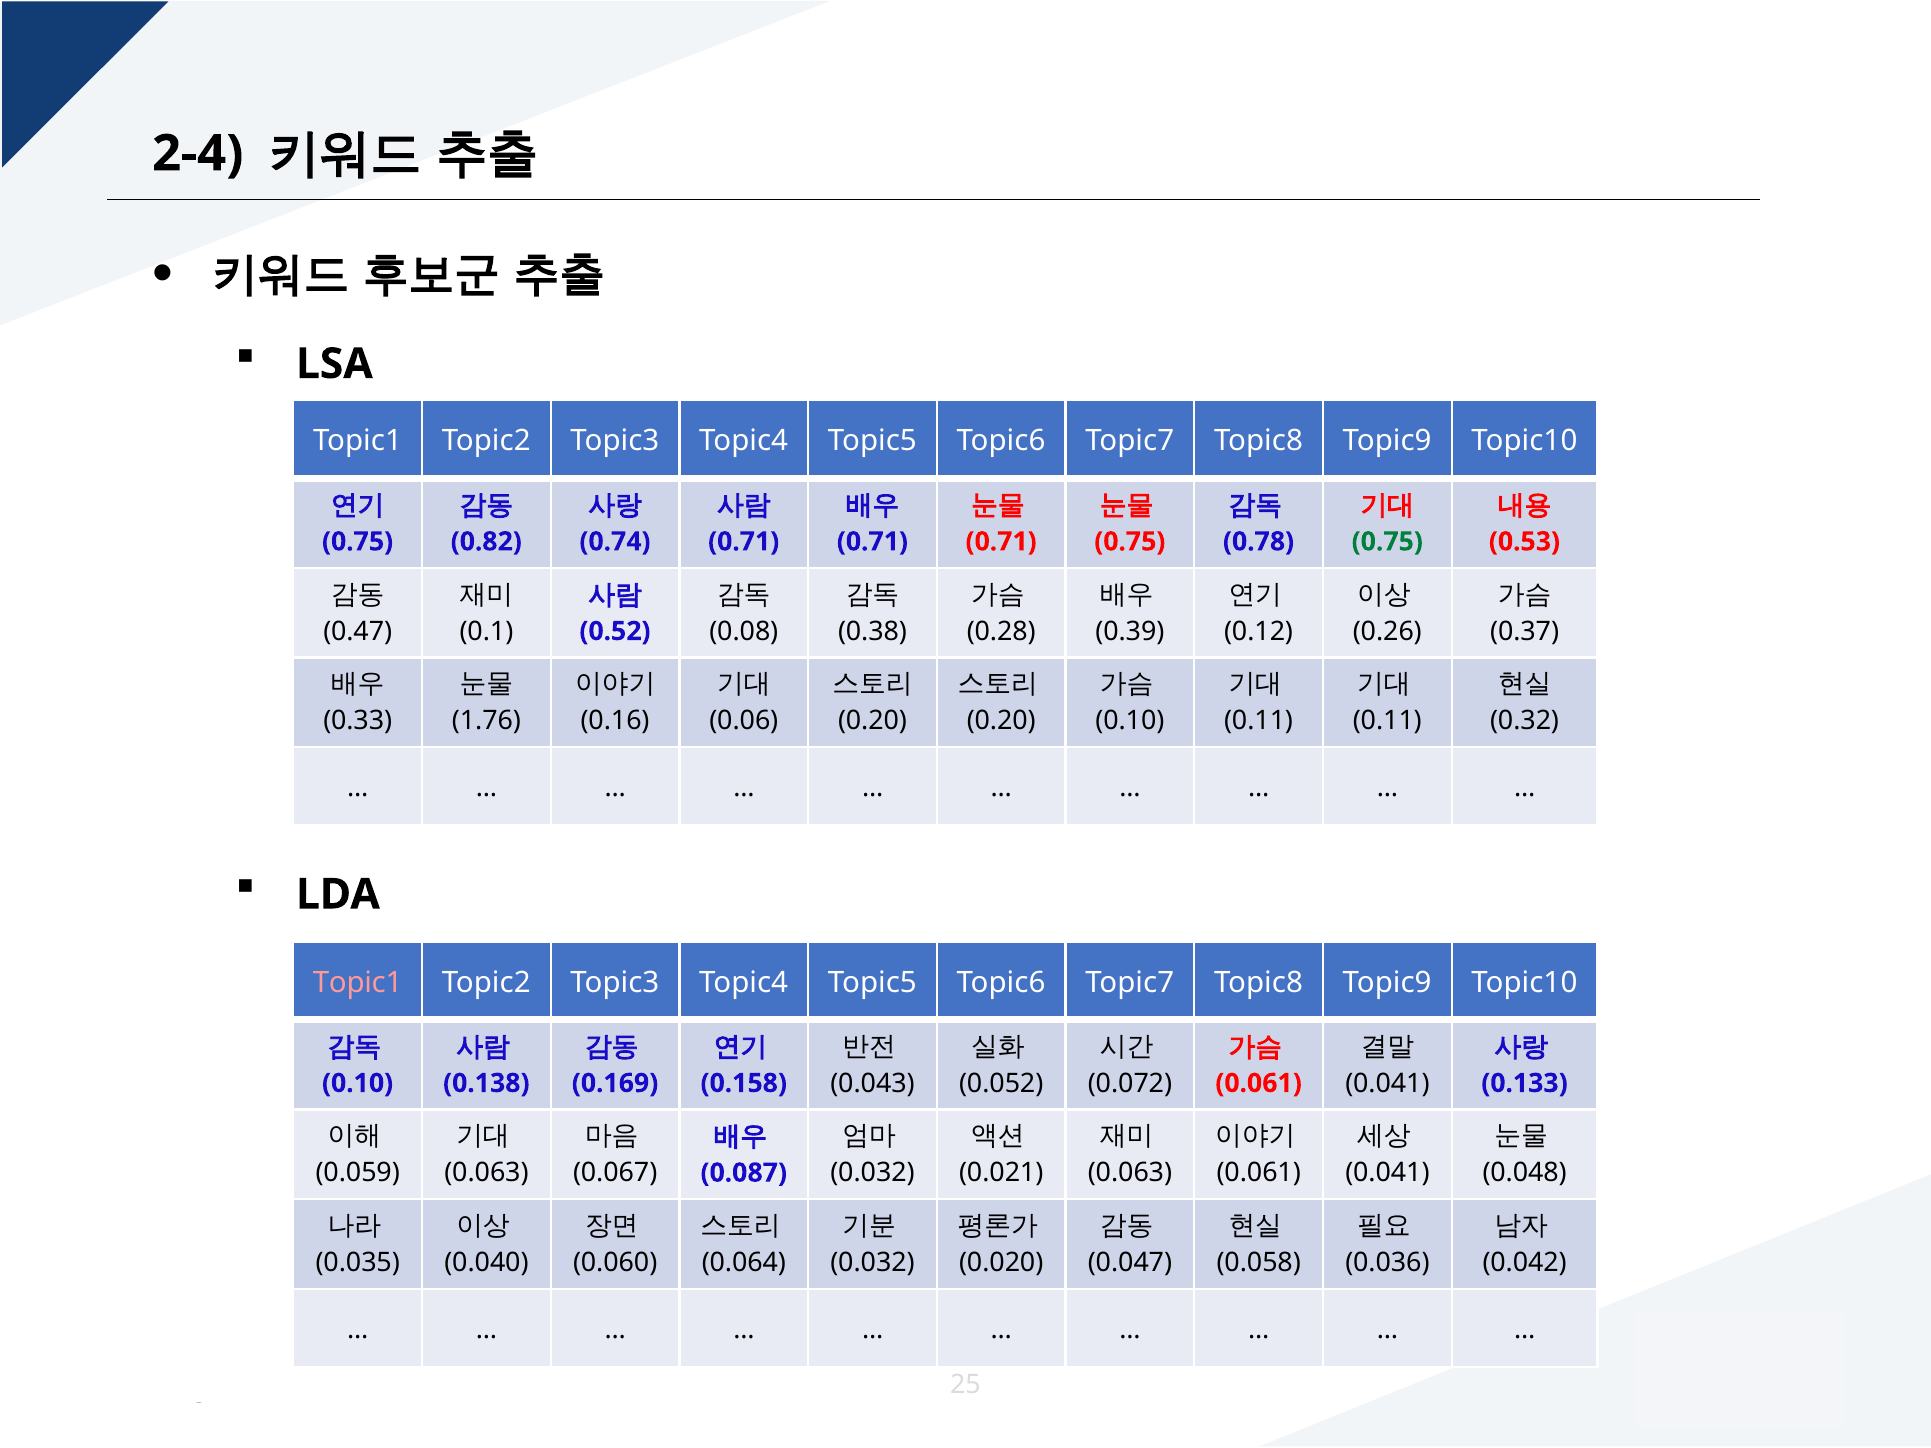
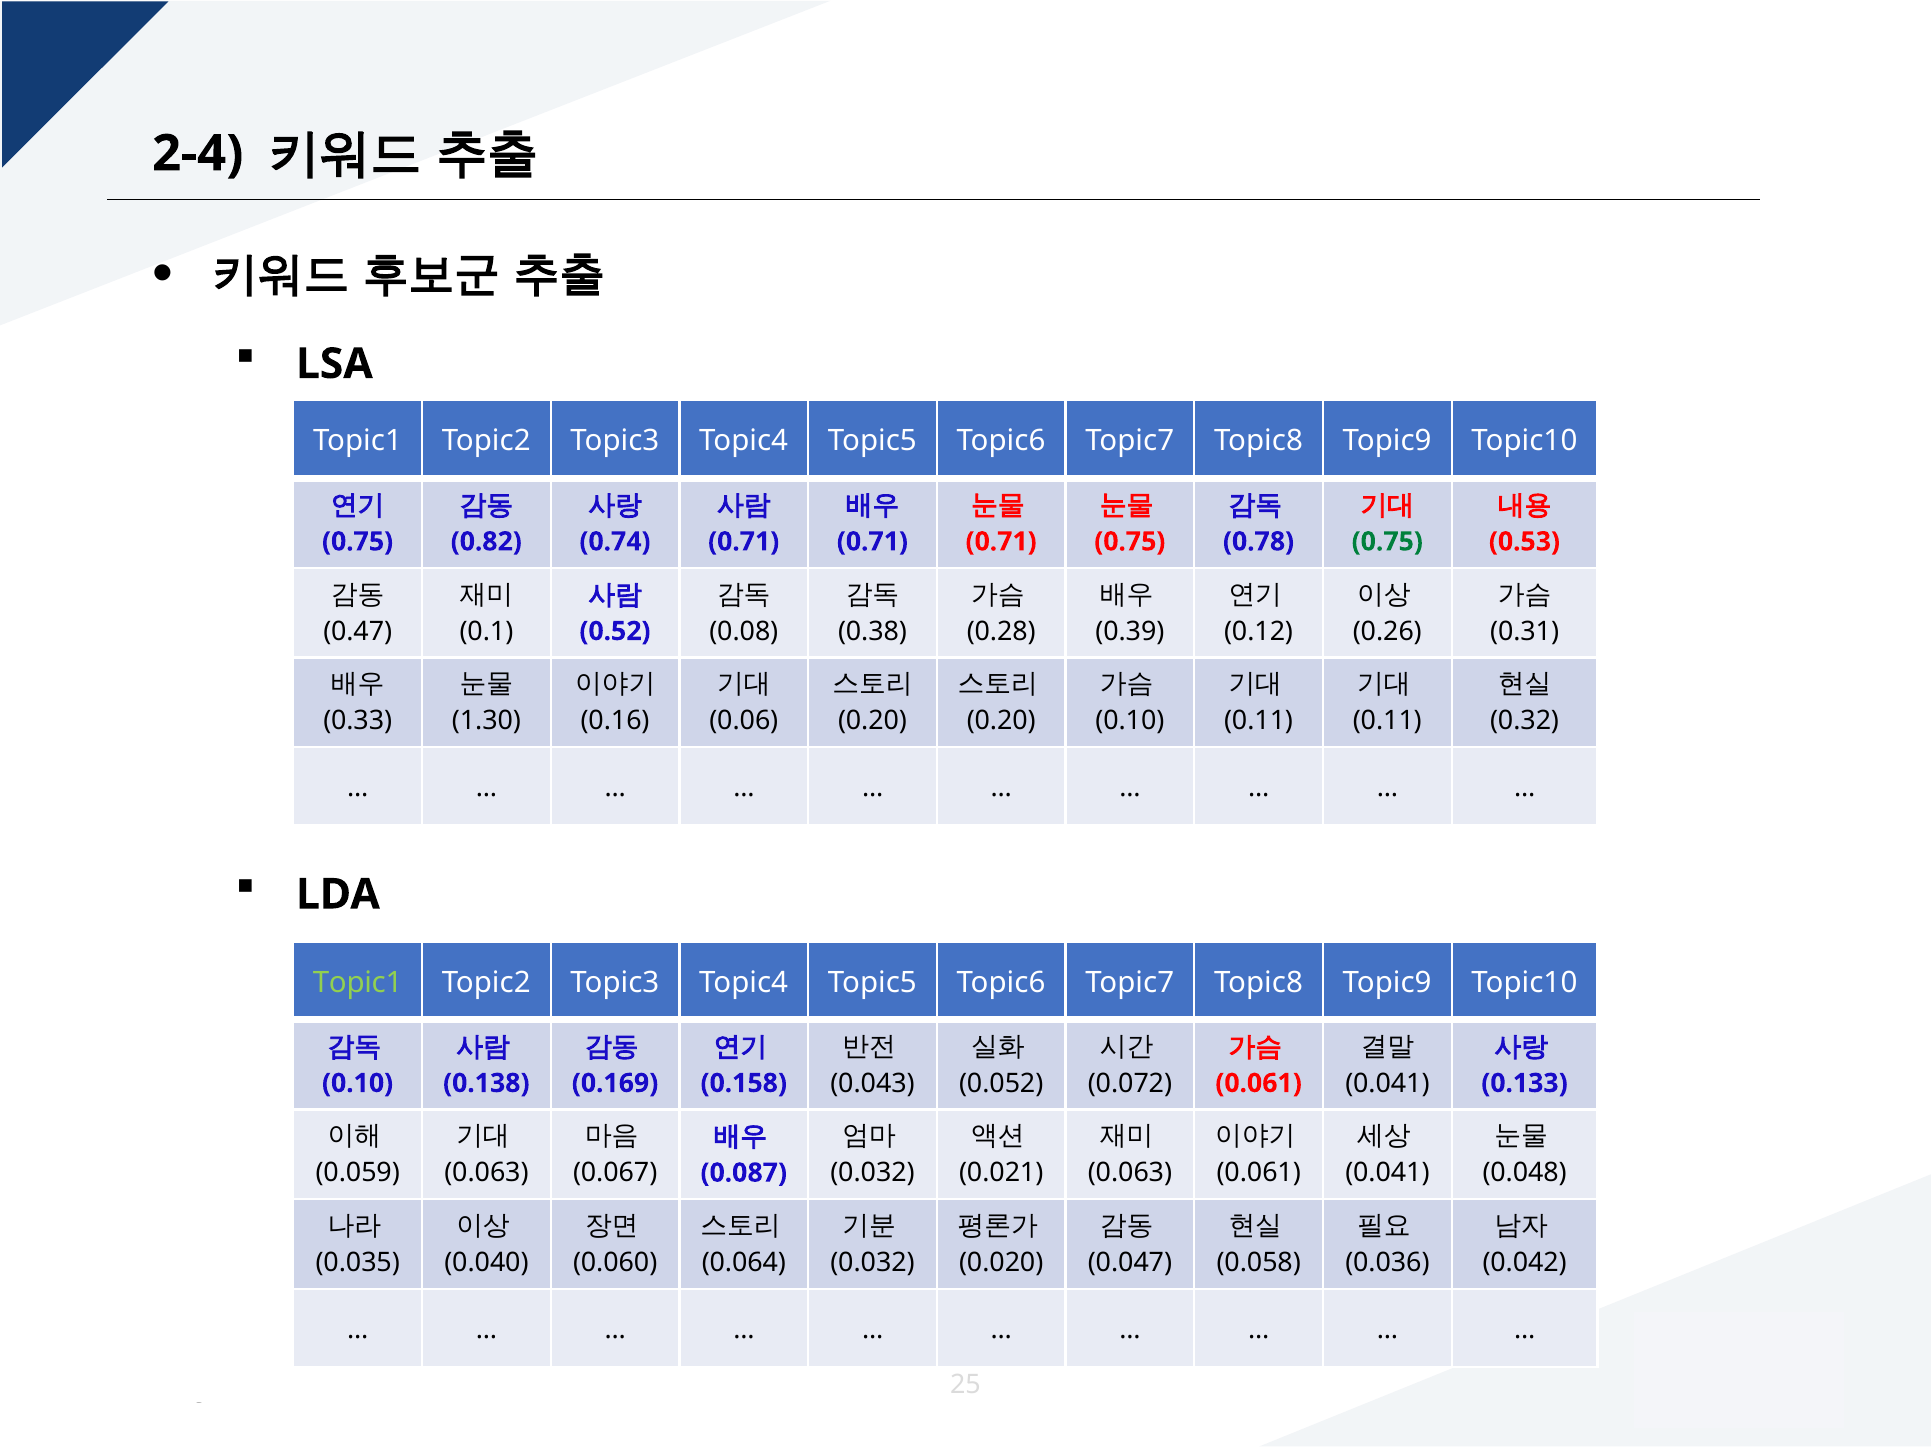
0.37: 0.37 -> 0.31 (1525, 631)
1.76: 1.76 -> 1.30 (486, 721)
Topic1 colour: pink -> light green (358, 983)
